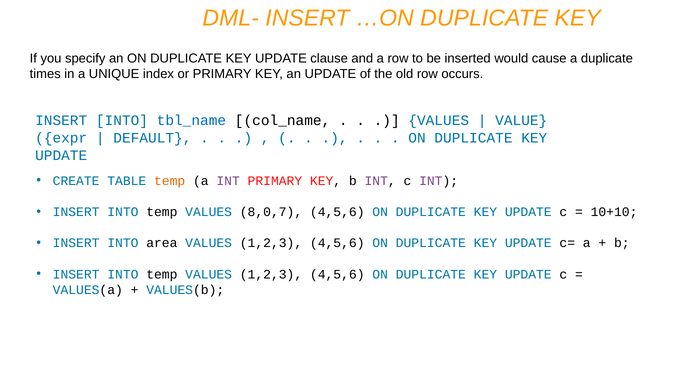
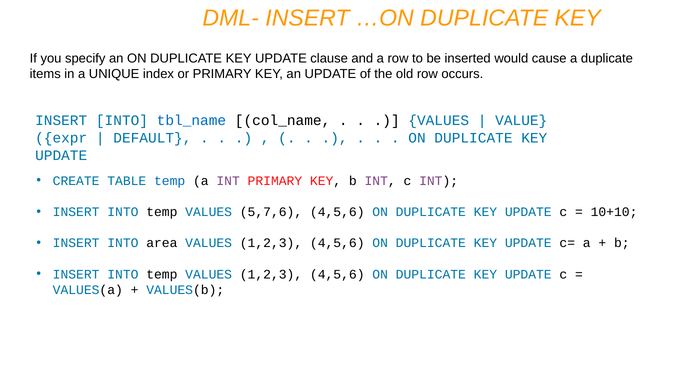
times: times -> items (45, 74)
temp colour: orange -> blue (170, 181)
8,0,7: 8,0,7 -> 5,7,6 (271, 212)
